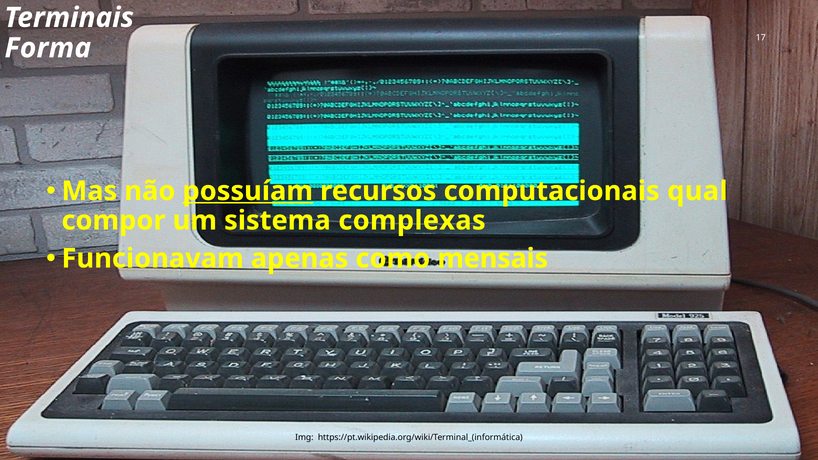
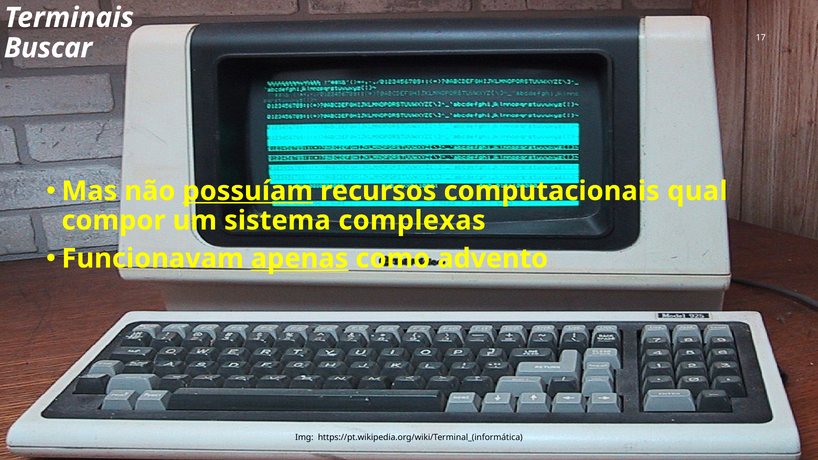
Forma: Forma -> Buscar (48, 48)
apenas underline: none -> present (300, 259)
mensais: mensais -> advento (493, 259)
